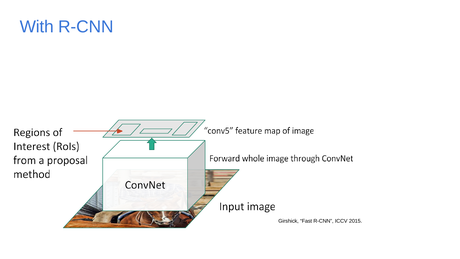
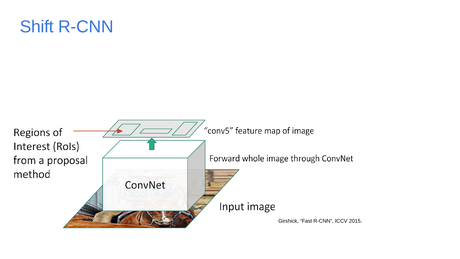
With: With -> Shift (37, 27)
